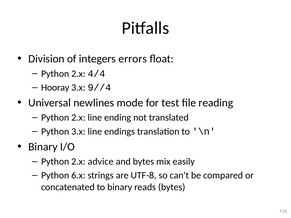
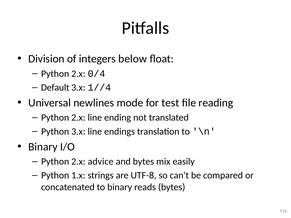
errors: errors -> below (133, 59)
4/4: 4/4 -> 0/4 (96, 74)
Hooray: Hooray -> Default (55, 88)
9//4: 9//4 -> 1//4 (99, 88)
6.x: 6.x -> 1.x (78, 176)
